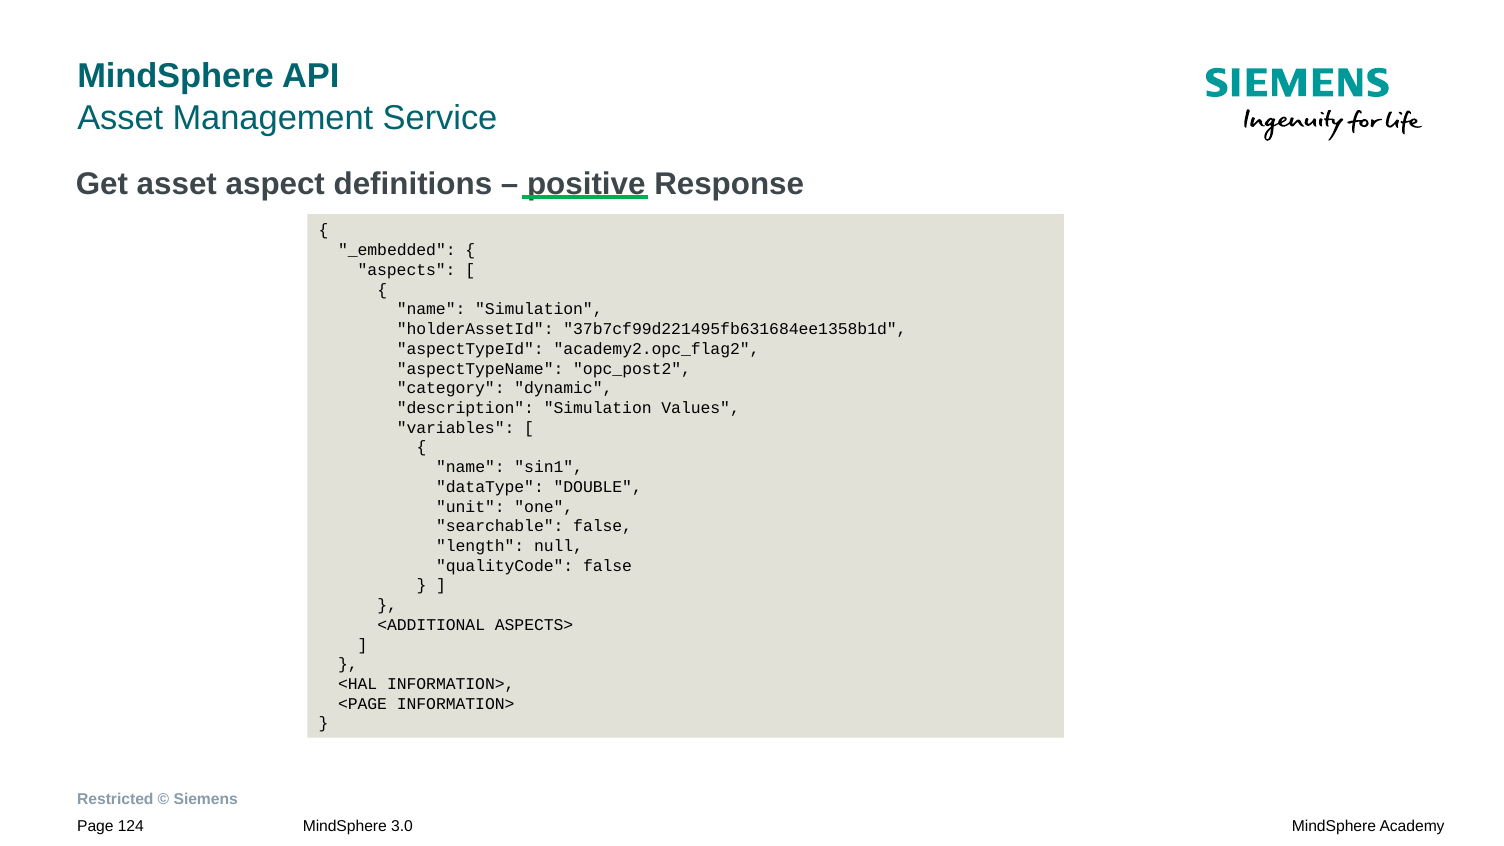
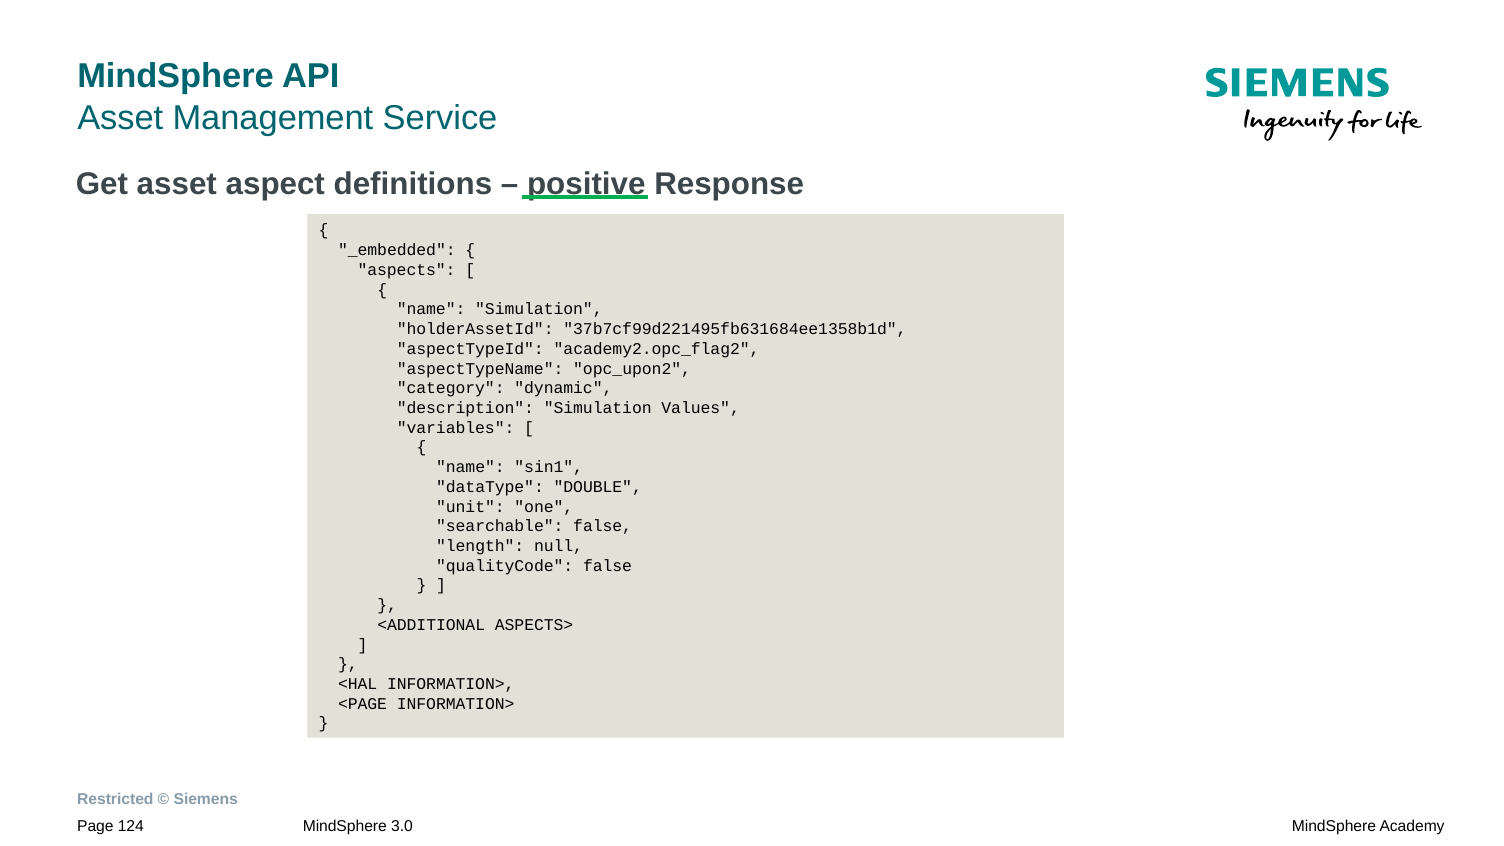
opc_post2: opc_post2 -> opc_upon2 (632, 369)
